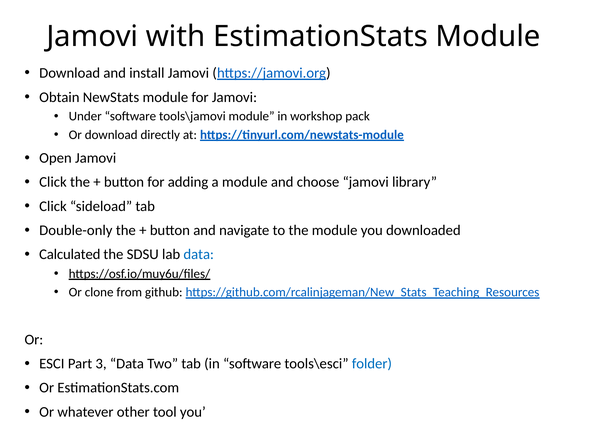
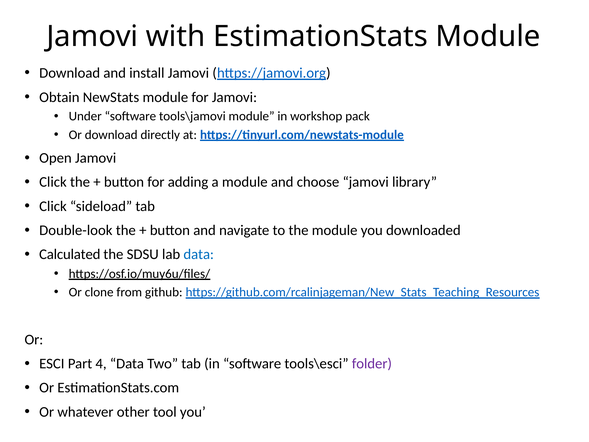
Double-only: Double-only -> Double-look (76, 230)
3: 3 -> 4 (101, 363)
folder colour: blue -> purple (372, 363)
